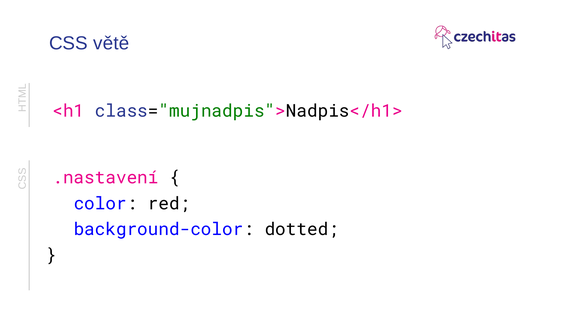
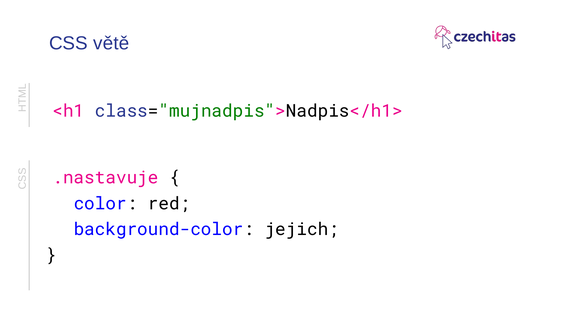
.nastavení: .nastavení -> .nastavuje (105, 178)
dotted: dotted -> jejich (302, 230)
